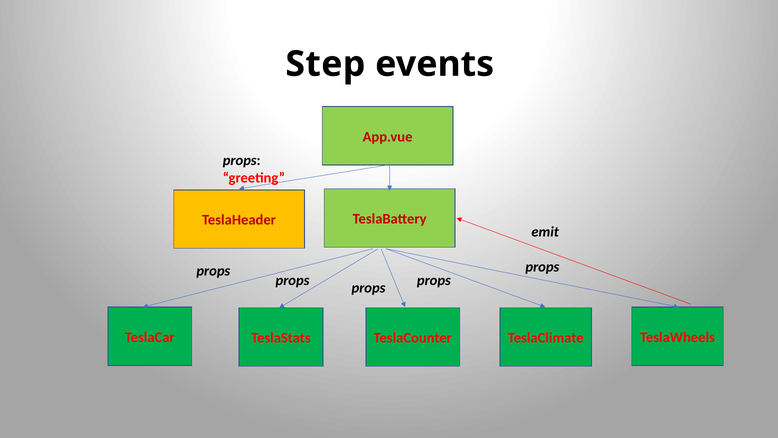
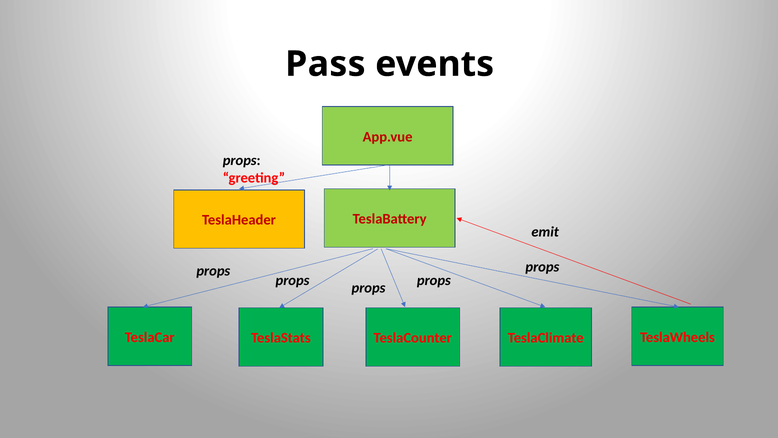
Step: Step -> Pass (325, 64)
